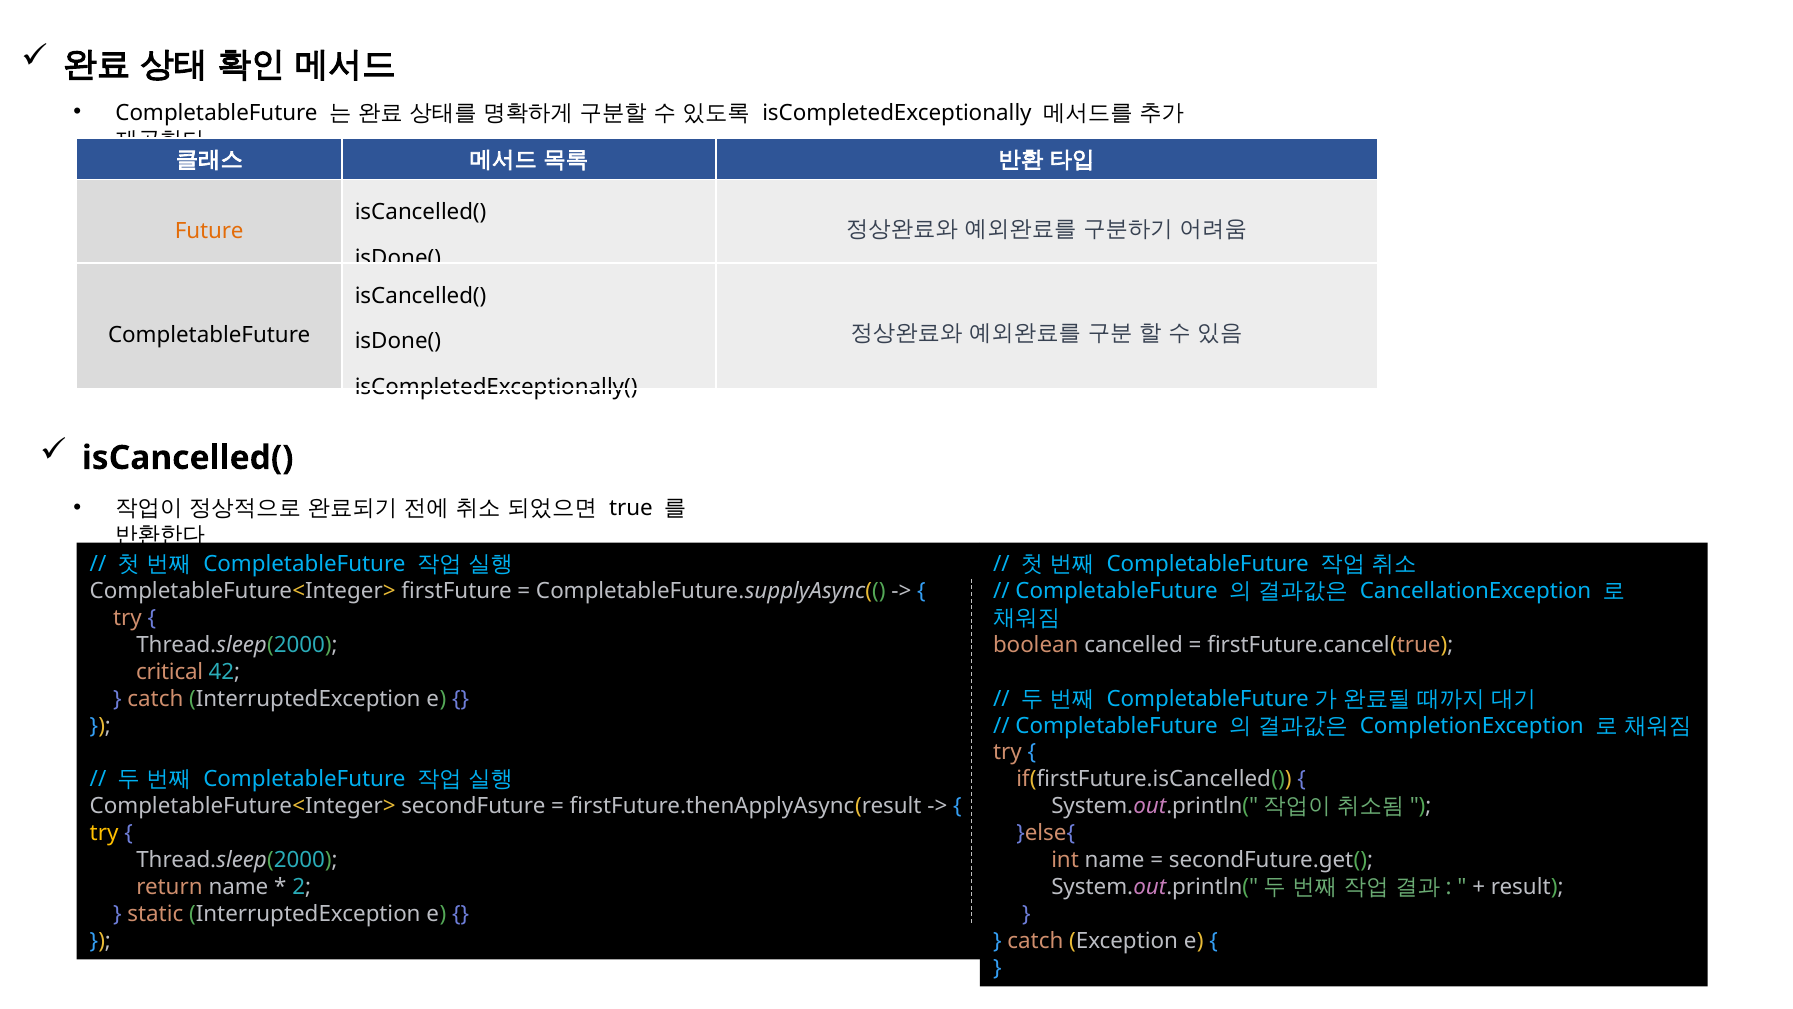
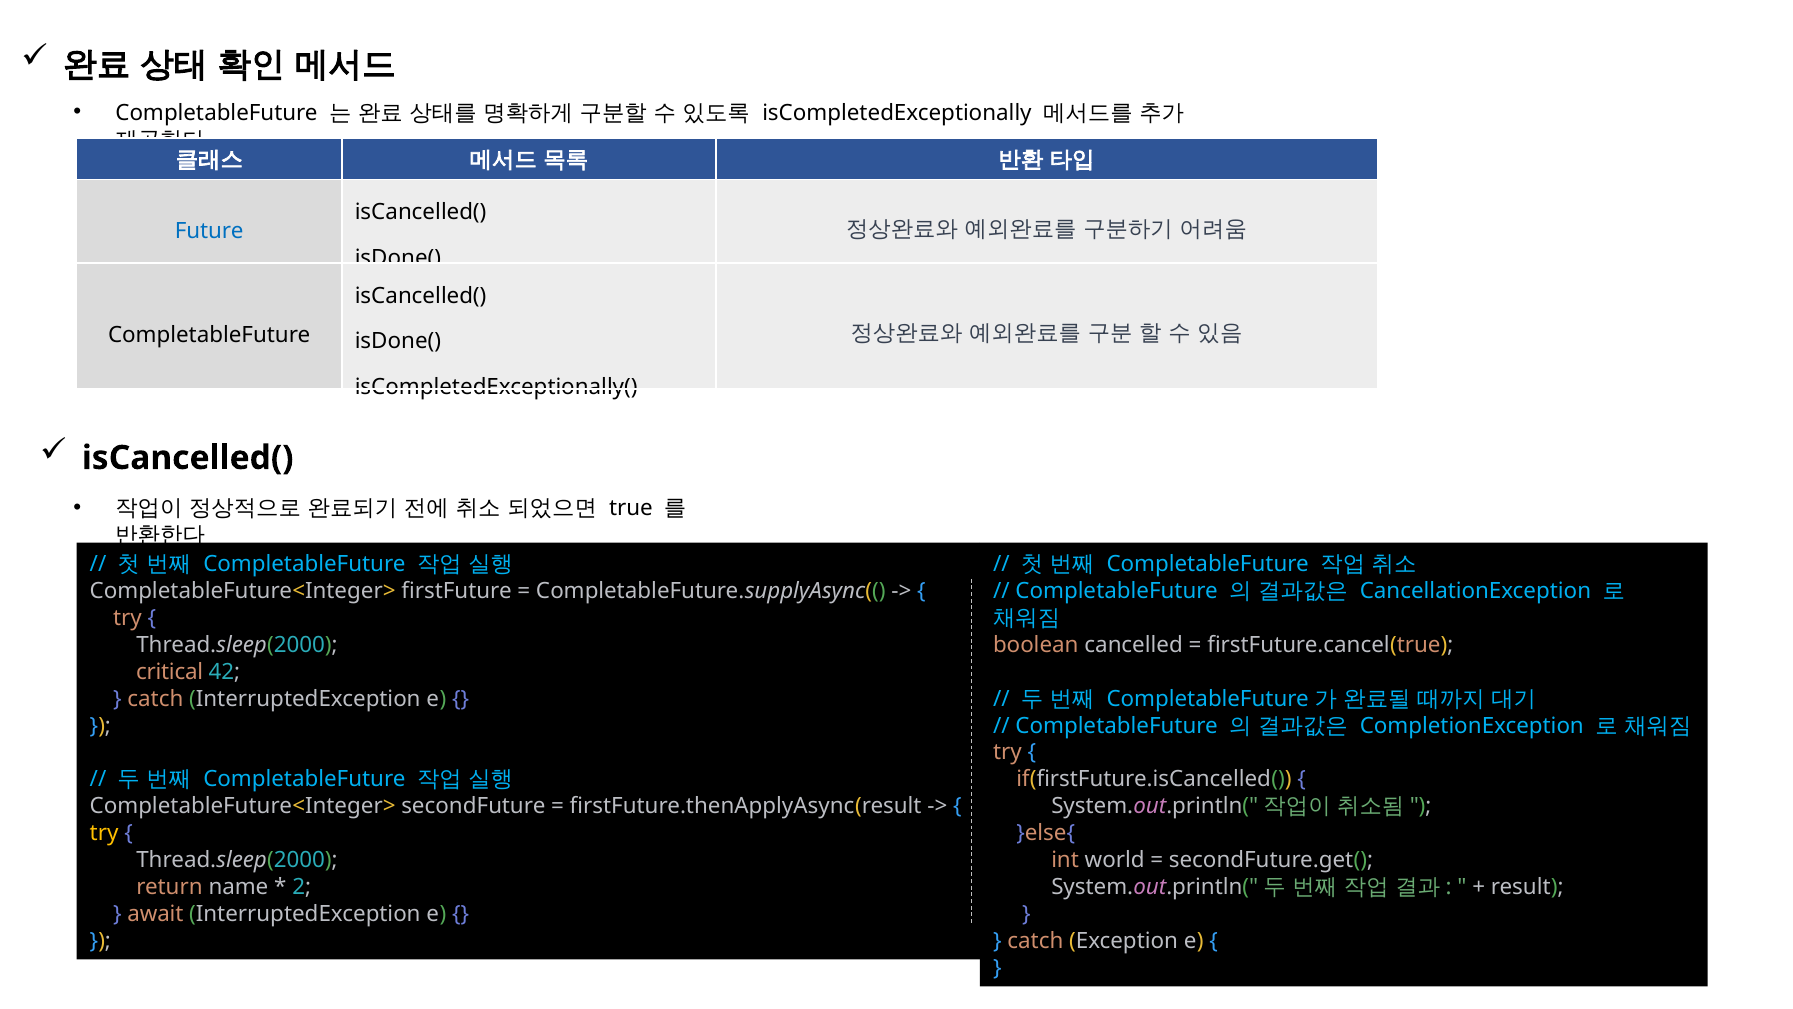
Future colour: orange -> blue (209, 231)
int name: name -> world (1115, 860)
static: static -> await (155, 914)
